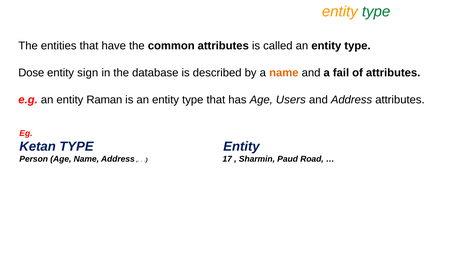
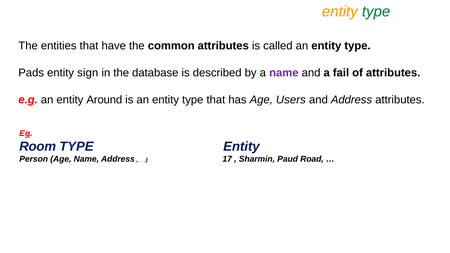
Dose: Dose -> Pads (31, 73)
name colour: orange -> purple (284, 73)
Raman: Raman -> Around (104, 100)
Ketan: Ketan -> Room (38, 147)
